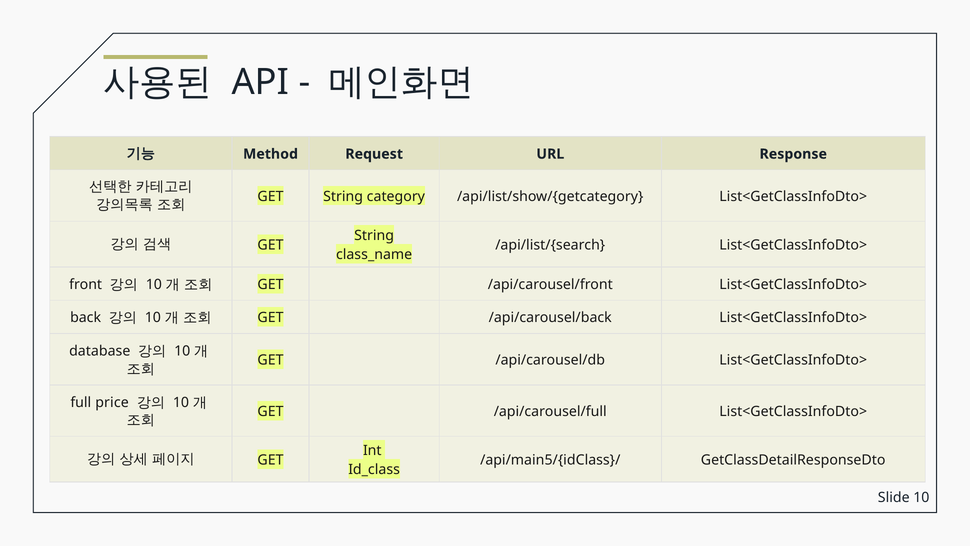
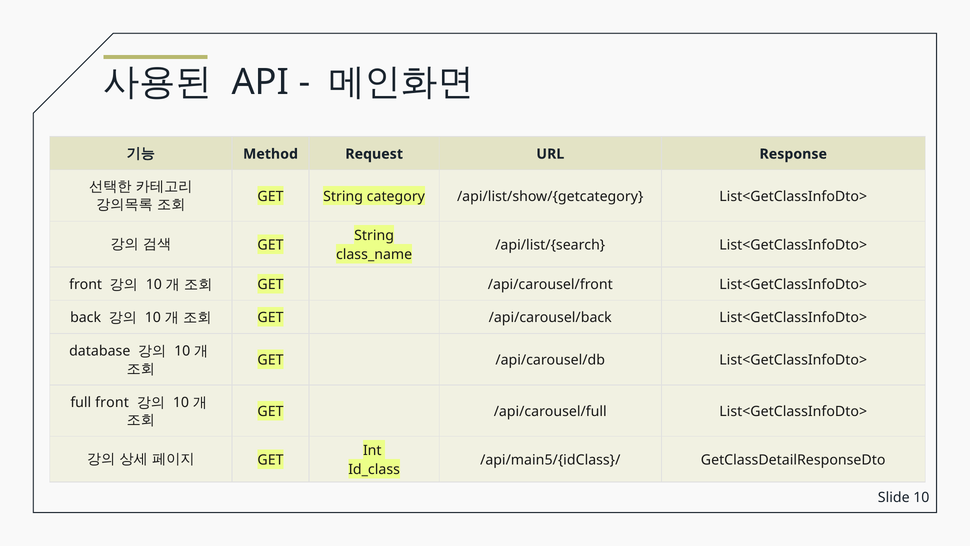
full price: price -> front (112, 402)
